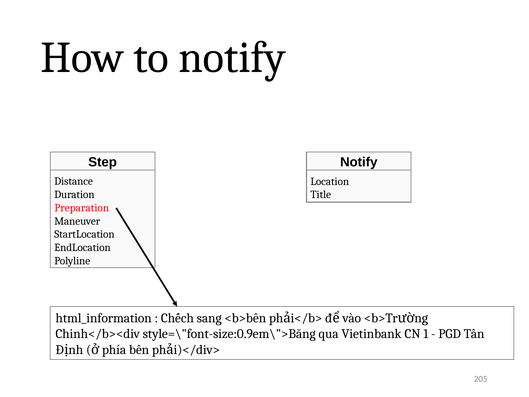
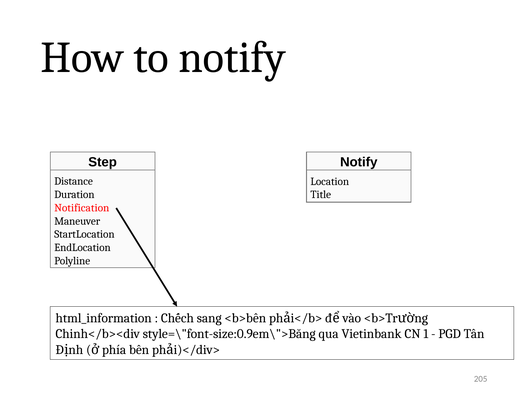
Preparation: Preparation -> Notification (82, 208)
